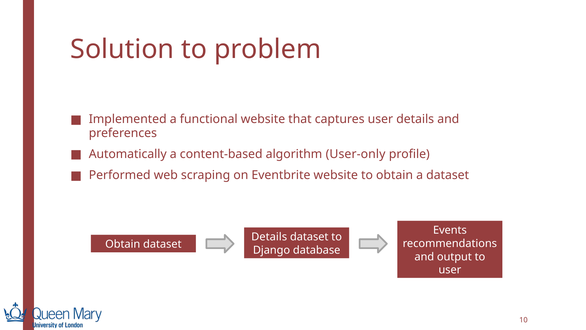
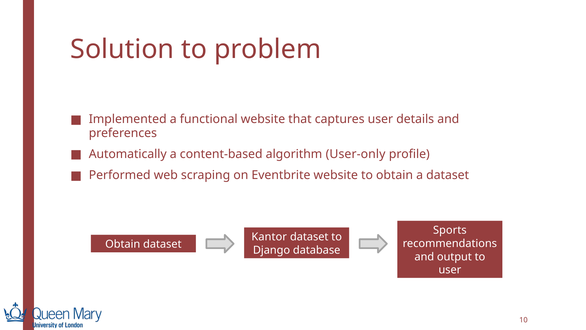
Events: Events -> Sports (450, 230)
Details: Details -> Kantor (269, 237)
